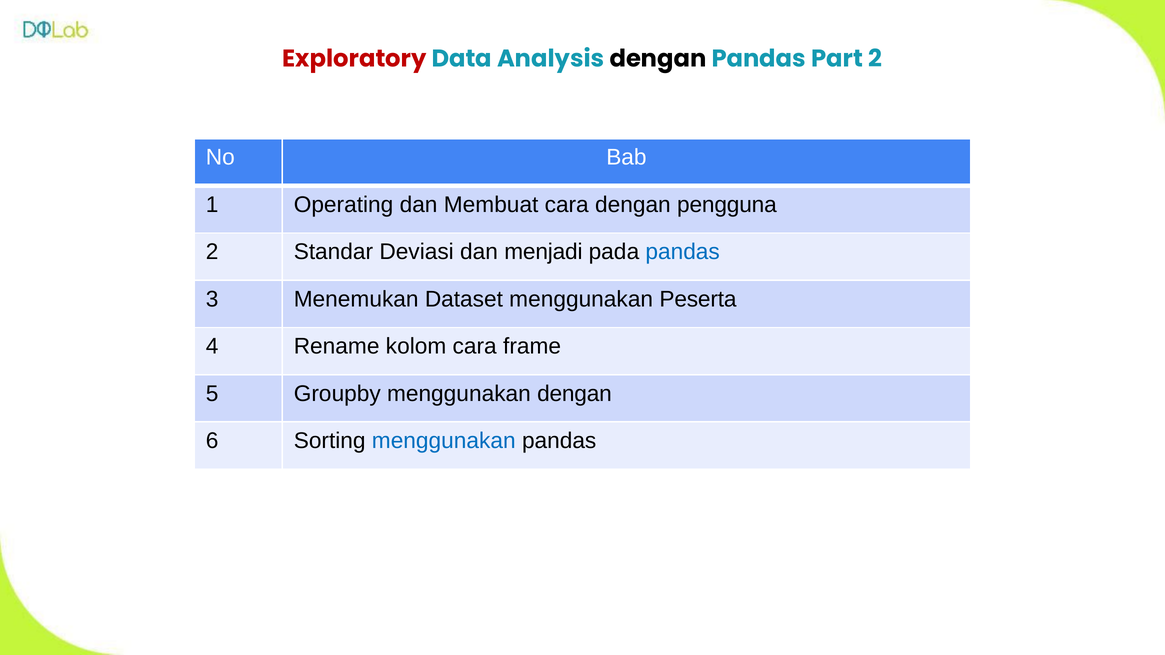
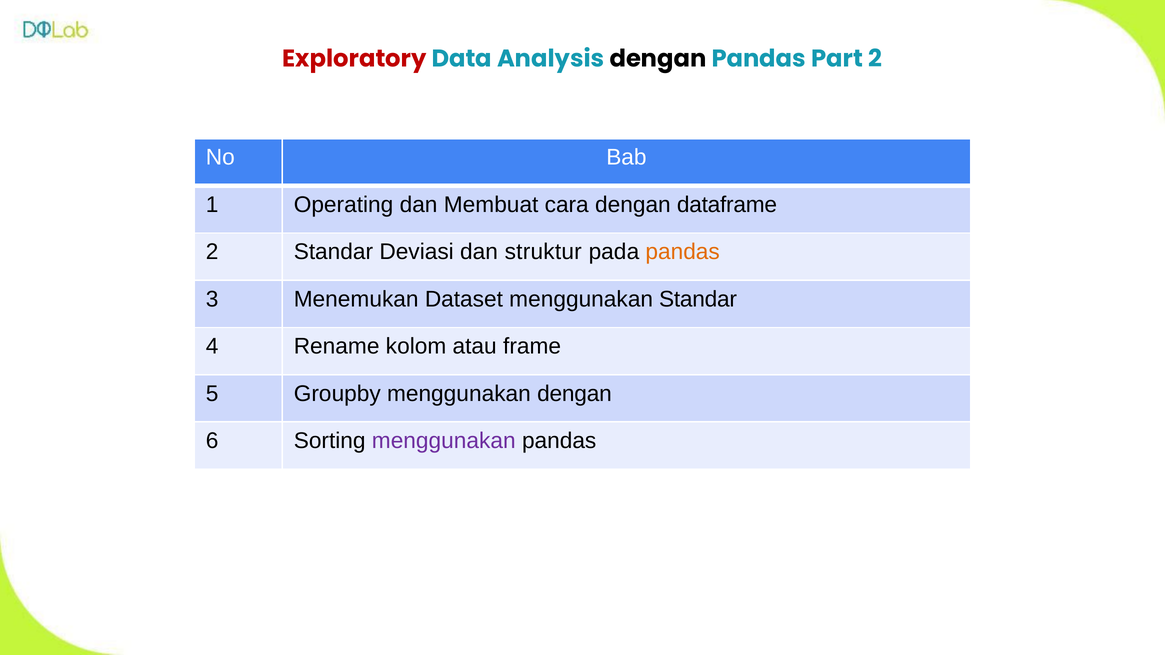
pengguna: pengguna -> dataframe (727, 205)
menjadi: menjadi -> struktur (543, 252)
pandas colour: blue -> orange (683, 252)
menggunakan Peserta: Peserta -> Standar (698, 299)
kolom cara: cara -> atau (475, 347)
menggunakan colour: blue -> purple (444, 441)
